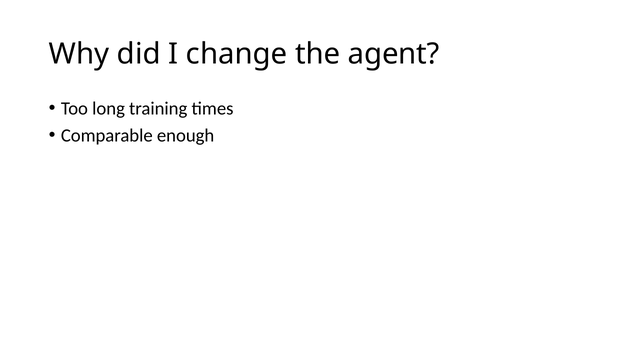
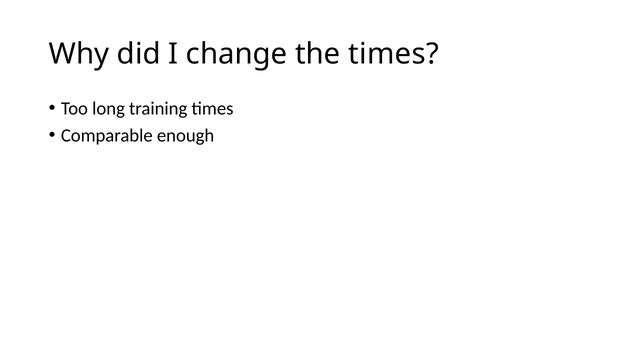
the agent: agent -> times (394, 54)
